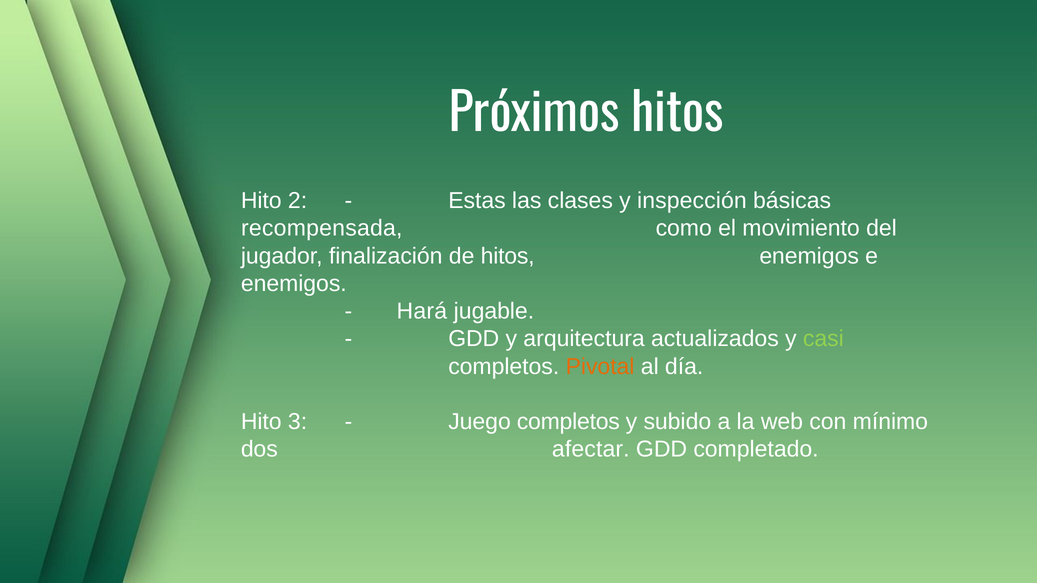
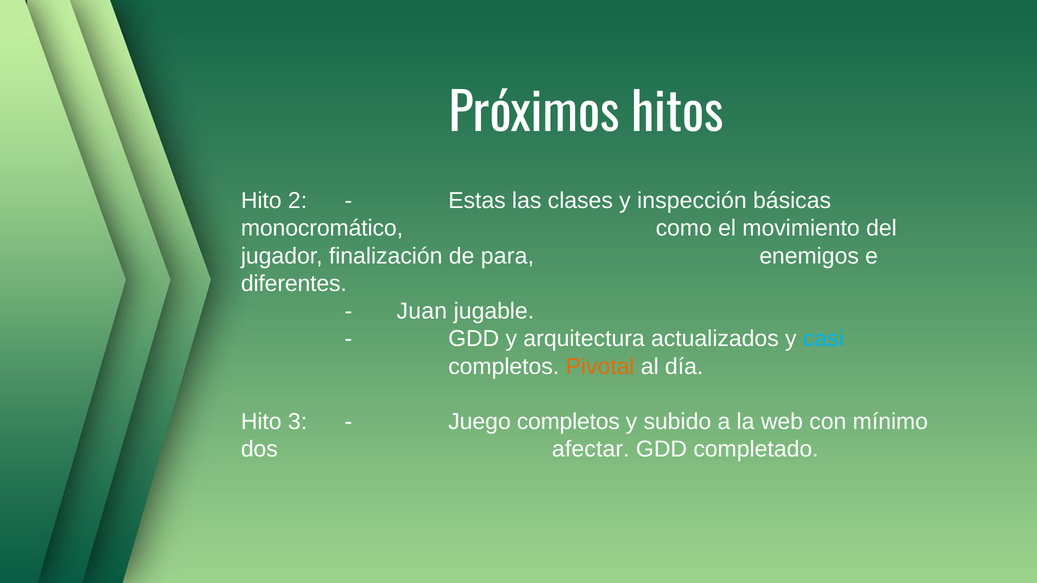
recompensada: recompensada -> monocromático (322, 228)
de hitos: hitos -> para (507, 256)
enemigos: enemigos -> diferentes (294, 284)
Hará: Hará -> Juan (422, 311)
casi colour: light green -> light blue (823, 339)
